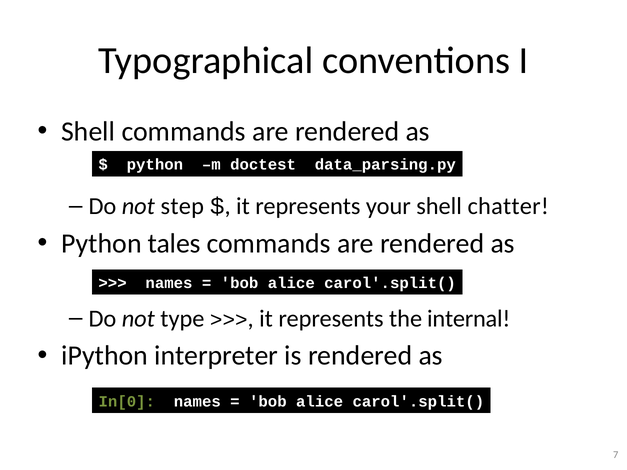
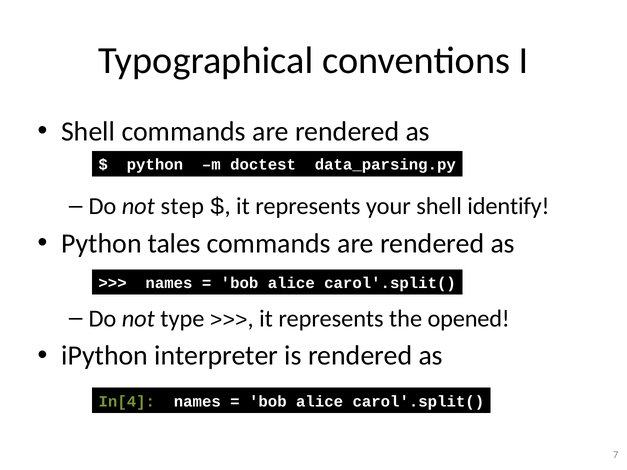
chatter: chatter -> identify (508, 207)
internal: internal -> opened (469, 319)
In[0: In[0 -> In[4 (127, 402)
